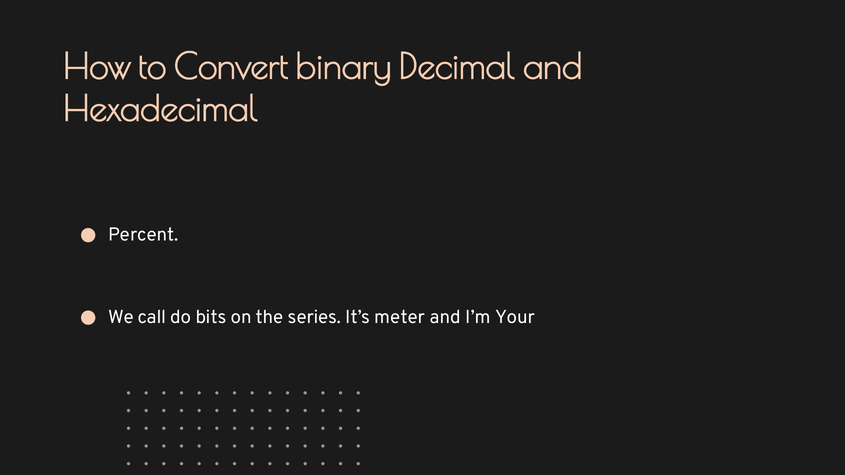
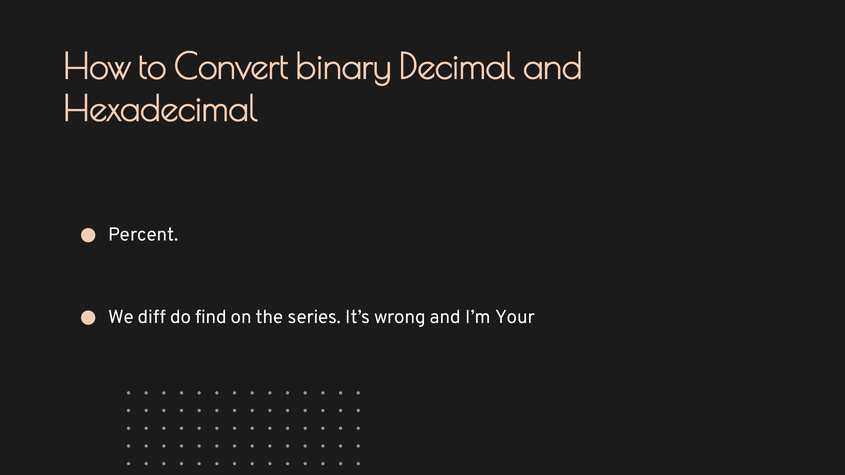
call: call -> diff (152, 317)
bits: bits -> find (211, 317)
meter: meter -> wrong (400, 317)
